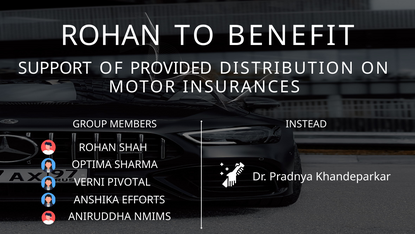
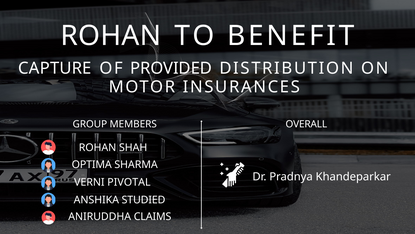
SUPPORT: SUPPORT -> CAPTURE (55, 68)
INSTEAD: INSTEAD -> OVERALL (306, 124)
EFFORTS: EFFORTS -> STUDIED (143, 199)
NMIMS: NMIMS -> CLAIMS (153, 216)
